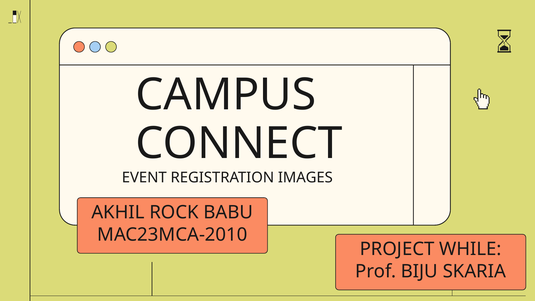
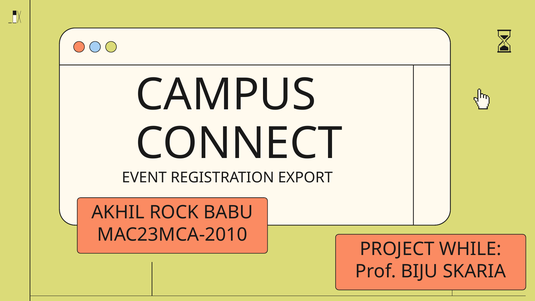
IMAGES: IMAGES -> EXPORT (305, 178)
